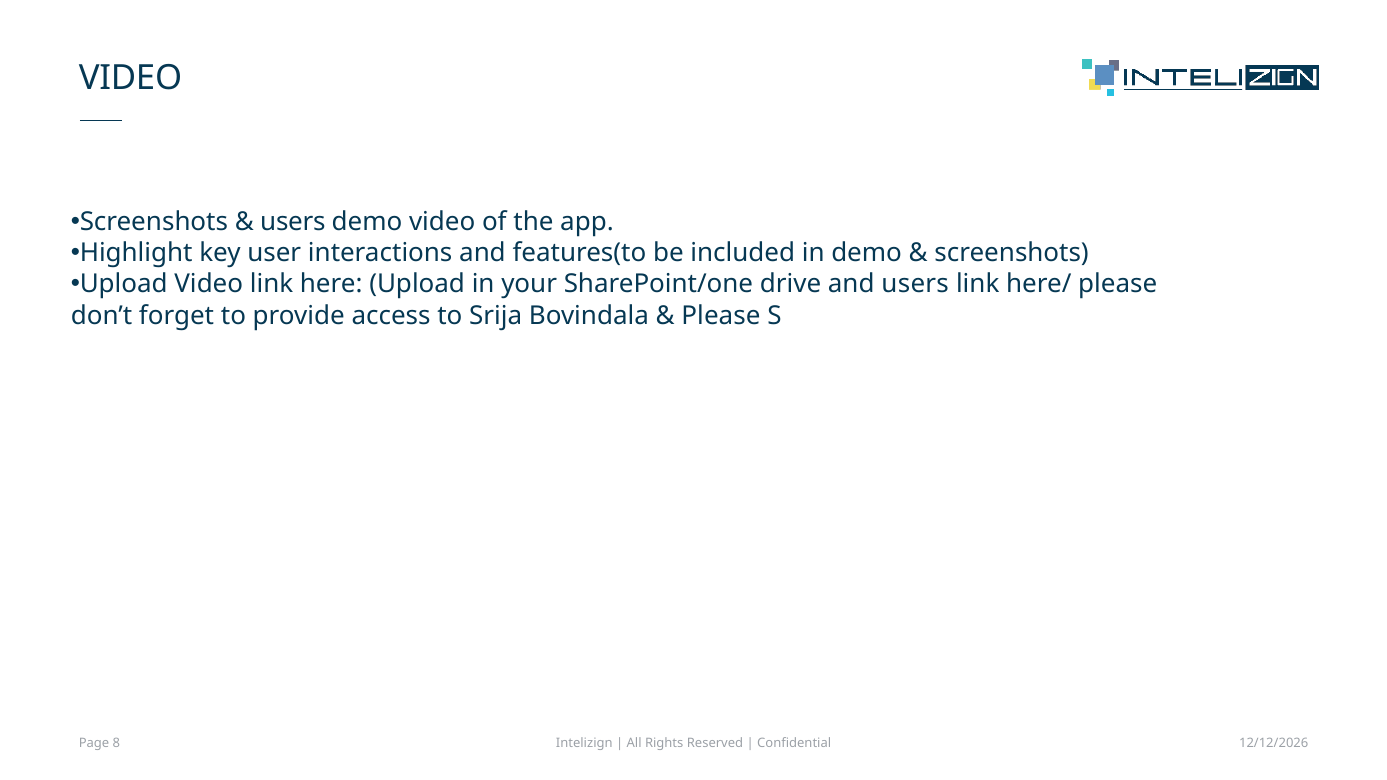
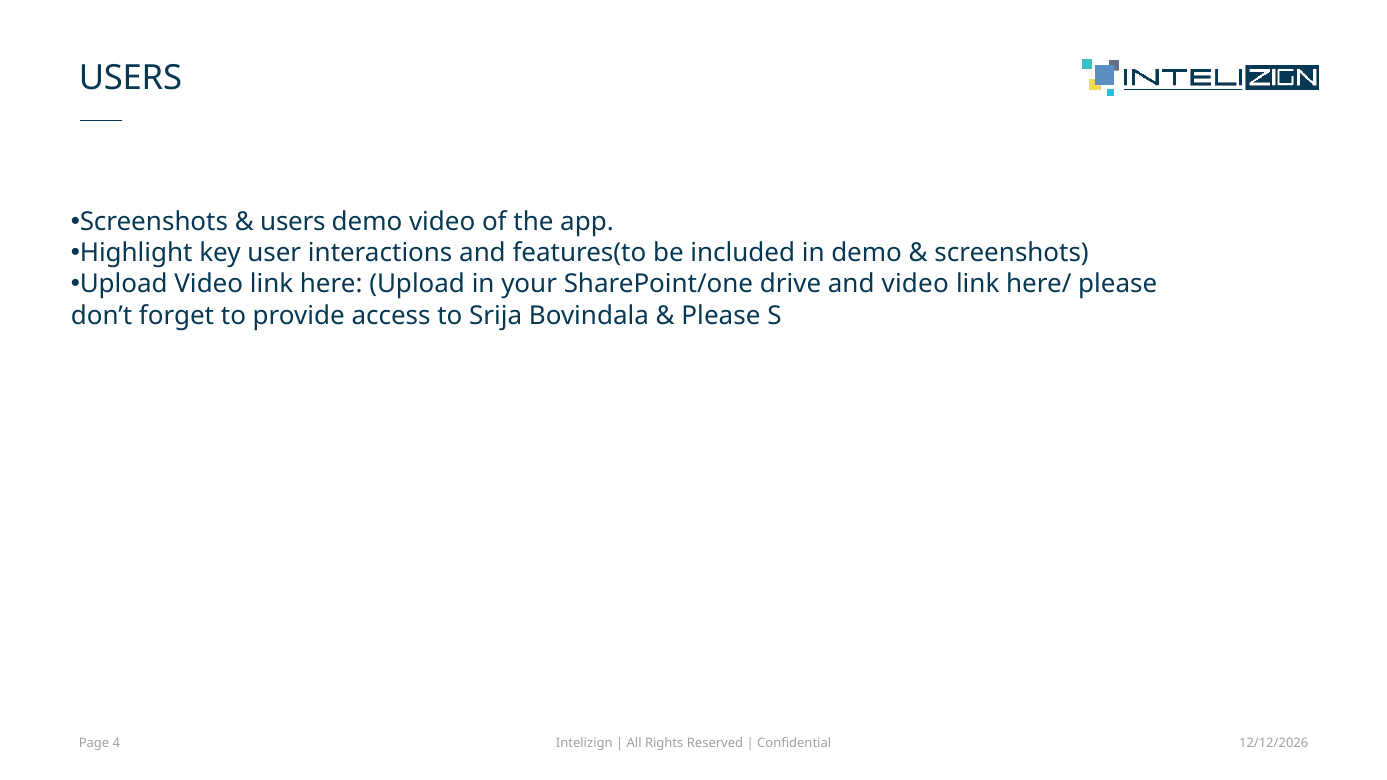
VIDEO: VIDEO -> USERS (130, 78)
and users: users -> video (915, 284)
8: 8 -> 4 (116, 744)
